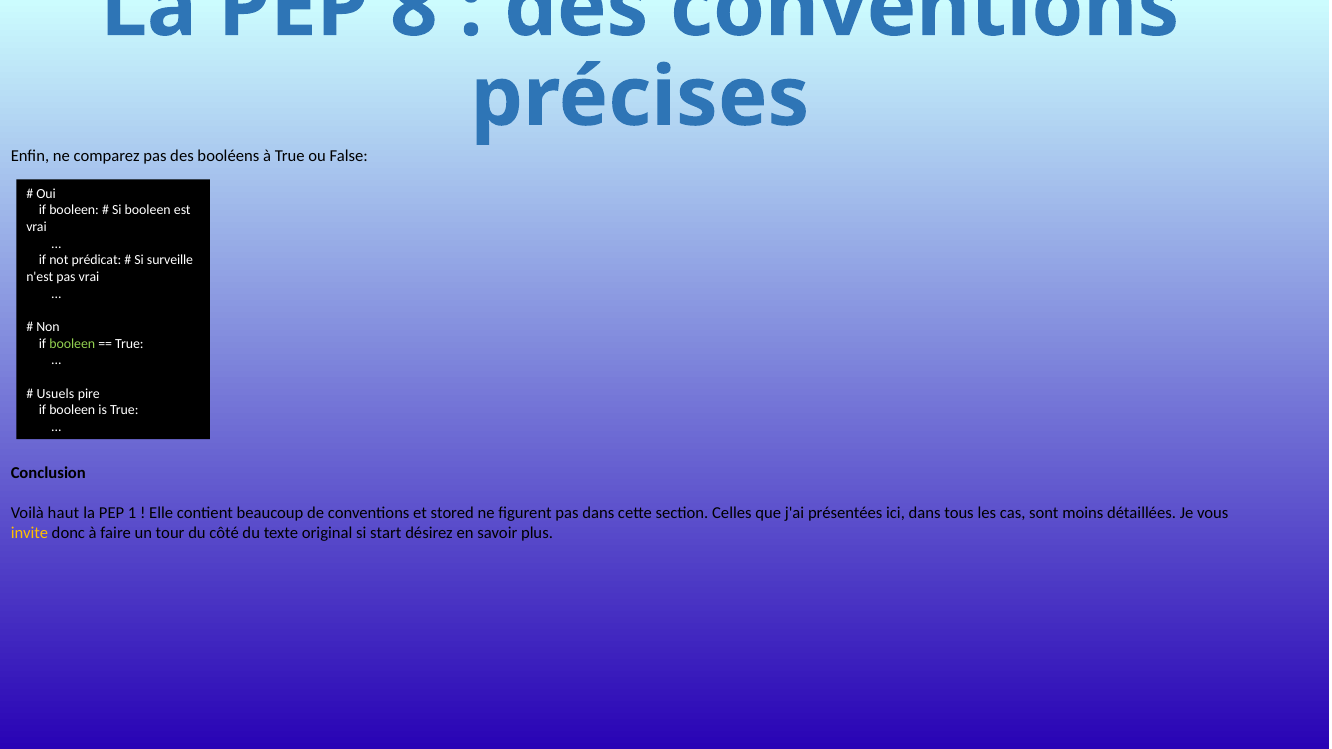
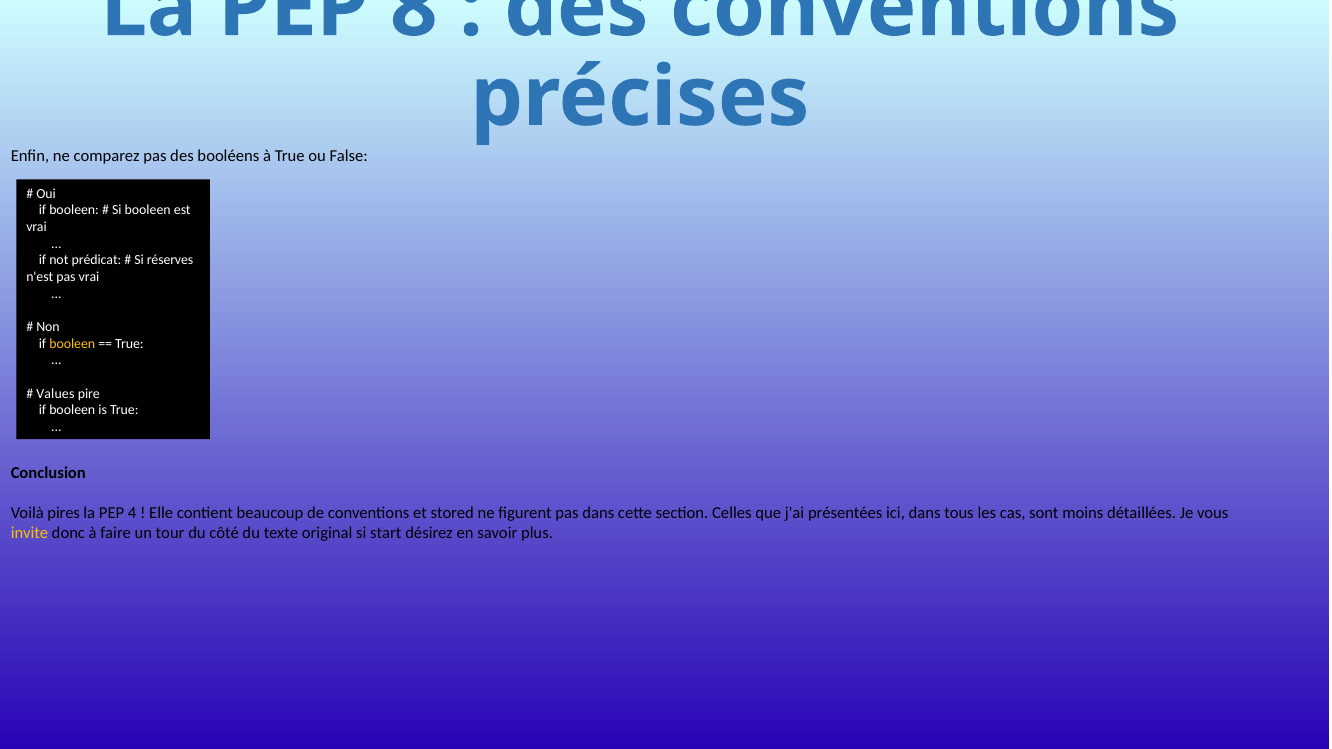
surveille: surveille -> réserves (170, 260)
booleen colour: light green -> yellow (72, 344)
Usuels: Usuels -> Values (55, 394)
haut: haut -> pires (64, 513)
1: 1 -> 4 (132, 513)
